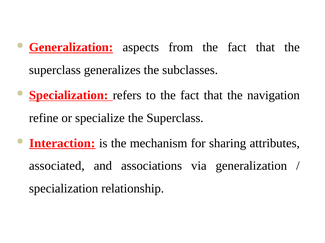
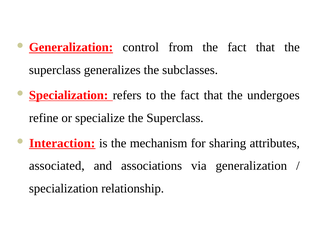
aspects: aspects -> control (141, 47)
navigation: navigation -> undergoes (273, 96)
